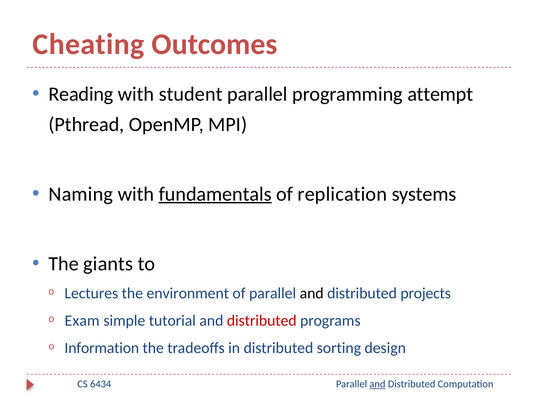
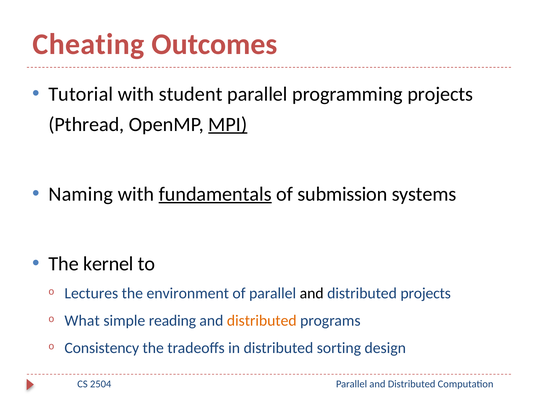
Reading: Reading -> Tutorial (81, 94)
programming attempt: attempt -> projects (440, 94)
MPI underline: none -> present (228, 124)
replication: replication -> submission (342, 194)
giants: giants -> kernel (108, 263)
Exam: Exam -> What (82, 320)
tutorial: tutorial -> reading (172, 320)
distributed colour: red -> orange (262, 320)
Information: Information -> Consistency (102, 348)
6434: 6434 -> 2504 (101, 384)
and underline: present -> none (377, 384)
